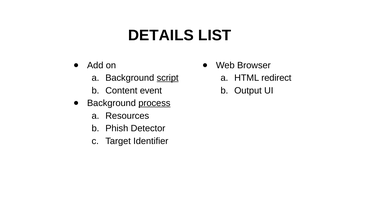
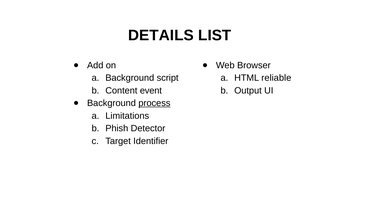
script underline: present -> none (168, 78)
redirect: redirect -> reliable (276, 78)
Resources: Resources -> Limitations (127, 116)
